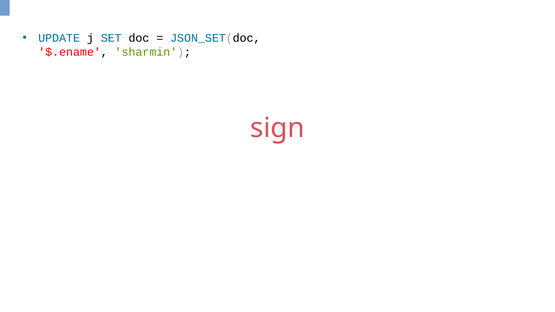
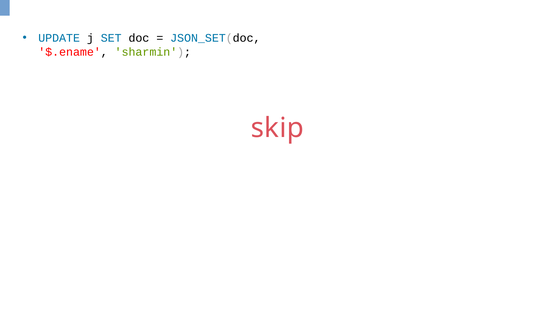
sign: sign -> skip (277, 128)
